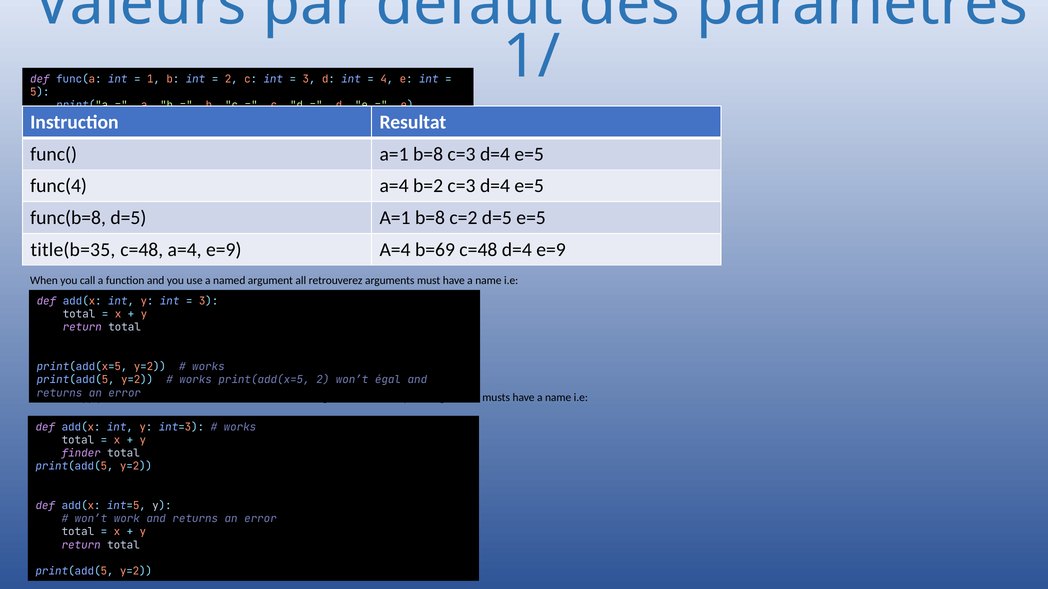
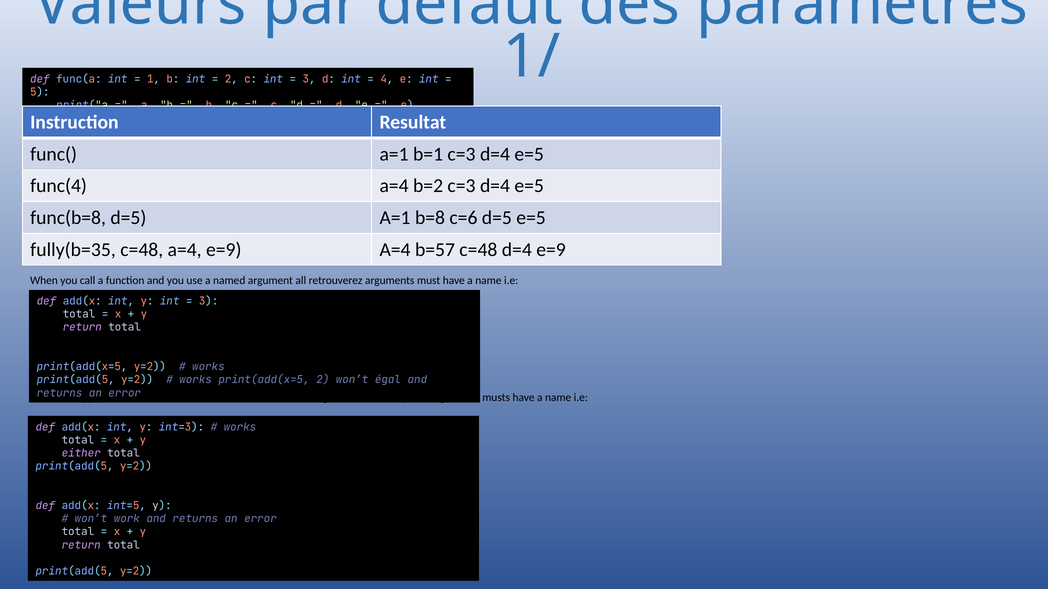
func( a=1 b=8: b=8 -> b=1 (428, 154)
c=2: c=2 -> c=6 (463, 218)
title(b=35: title(b=35 -> fully(b=35 (73, 250)
b=69: b=69 -> b=57 (435, 250)
finder: finder -> either (81, 454)
